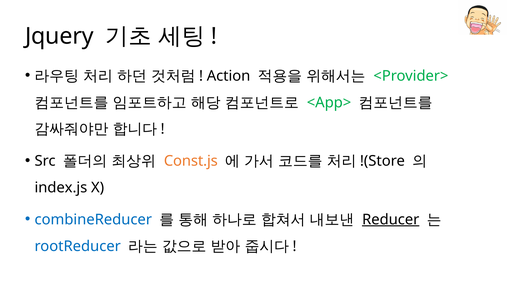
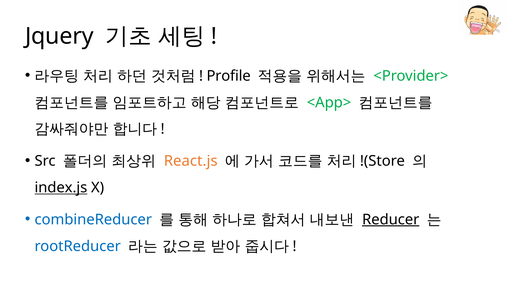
Action: Action -> Profile (229, 76)
Const.js: Const.js -> React.js (191, 161)
index.js underline: none -> present (61, 188)
